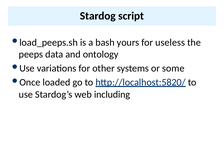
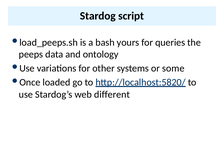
useless: useless -> queries (170, 42)
including: including -> different (112, 94)
